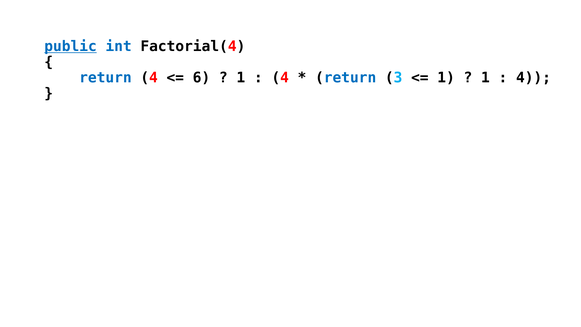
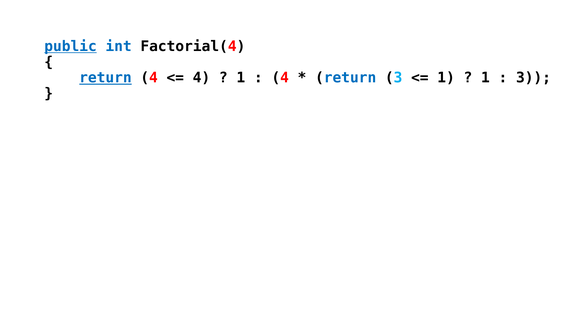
return underline: none -> present (105, 78)
6: 6 -> 4 (201, 78)
4: 4 -> 3 (534, 78)
